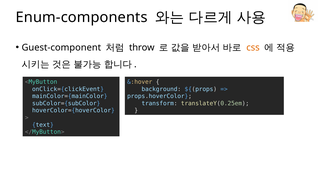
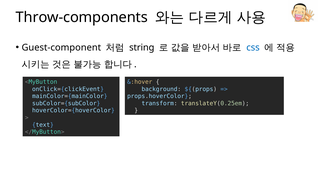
Enum-components: Enum-components -> Throw-components (82, 17)
throw: throw -> string (142, 48)
css colour: orange -> blue (253, 48)
